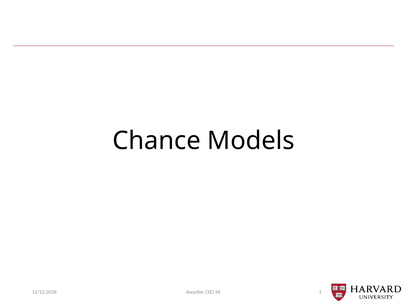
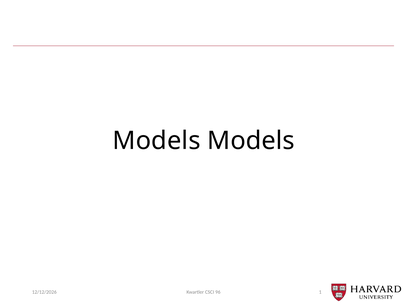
Chance: Chance -> Models (157, 140)
